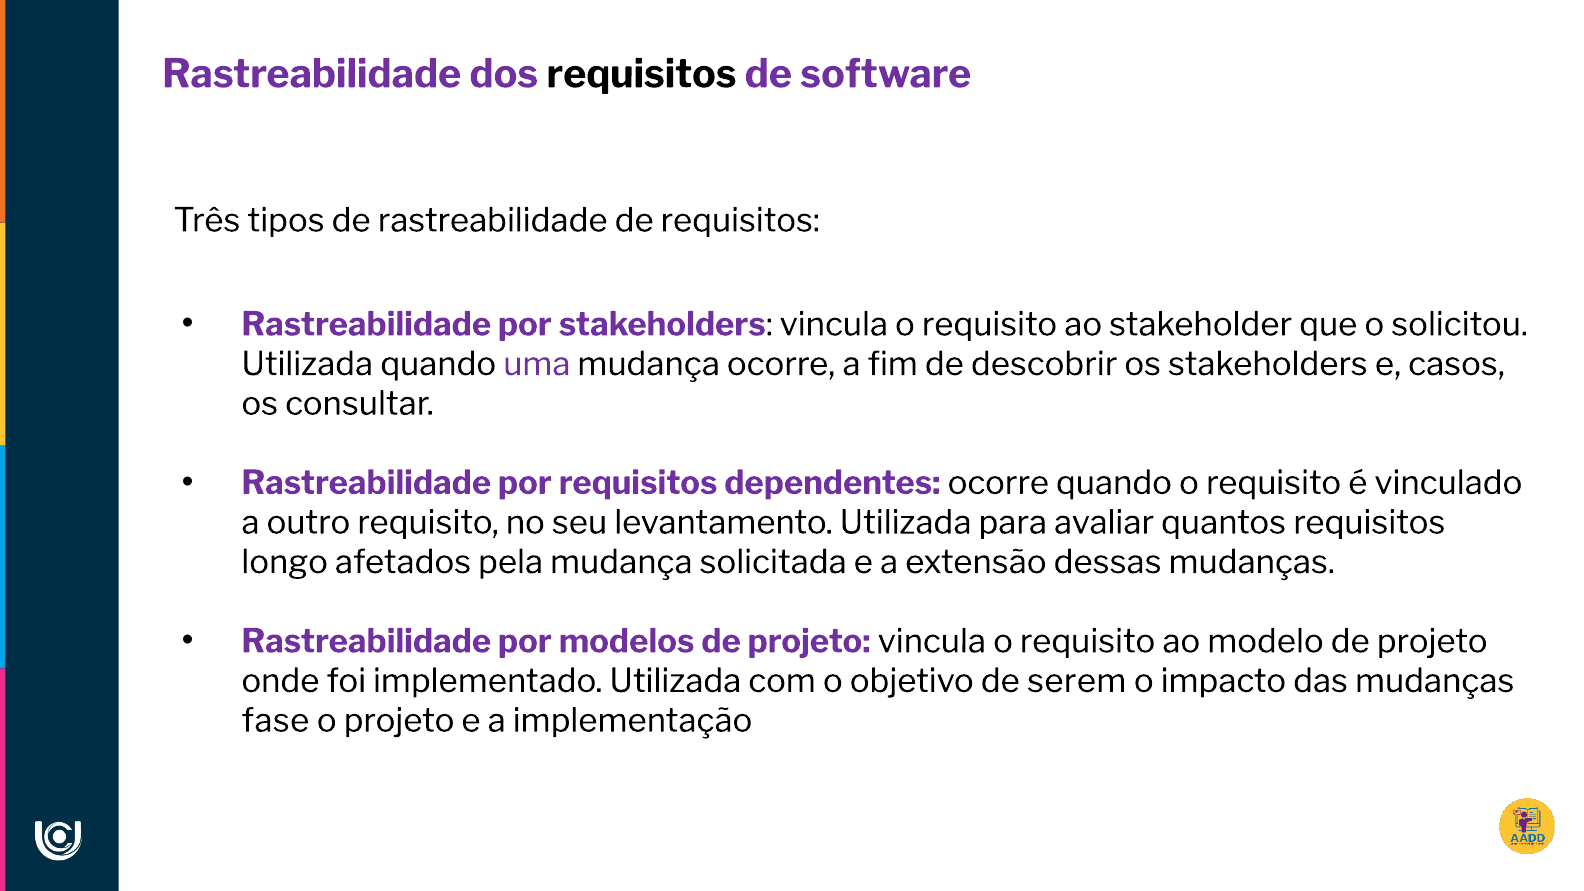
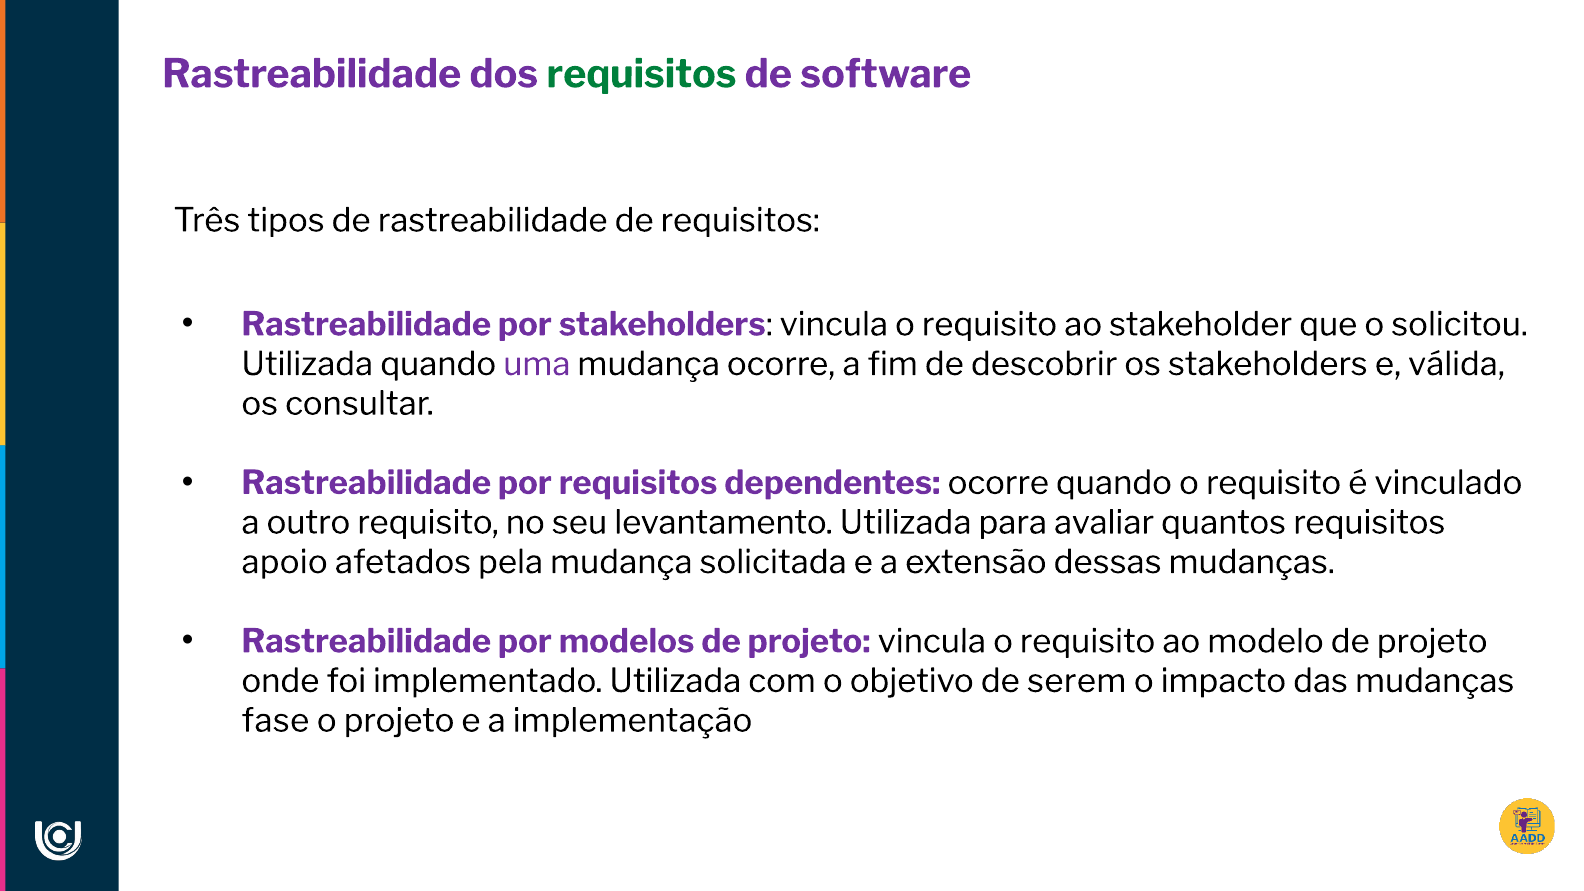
requisitos colour: black -> green (642, 74)
casos: casos -> válida (1456, 364)
longo: longo -> apoio (285, 562)
